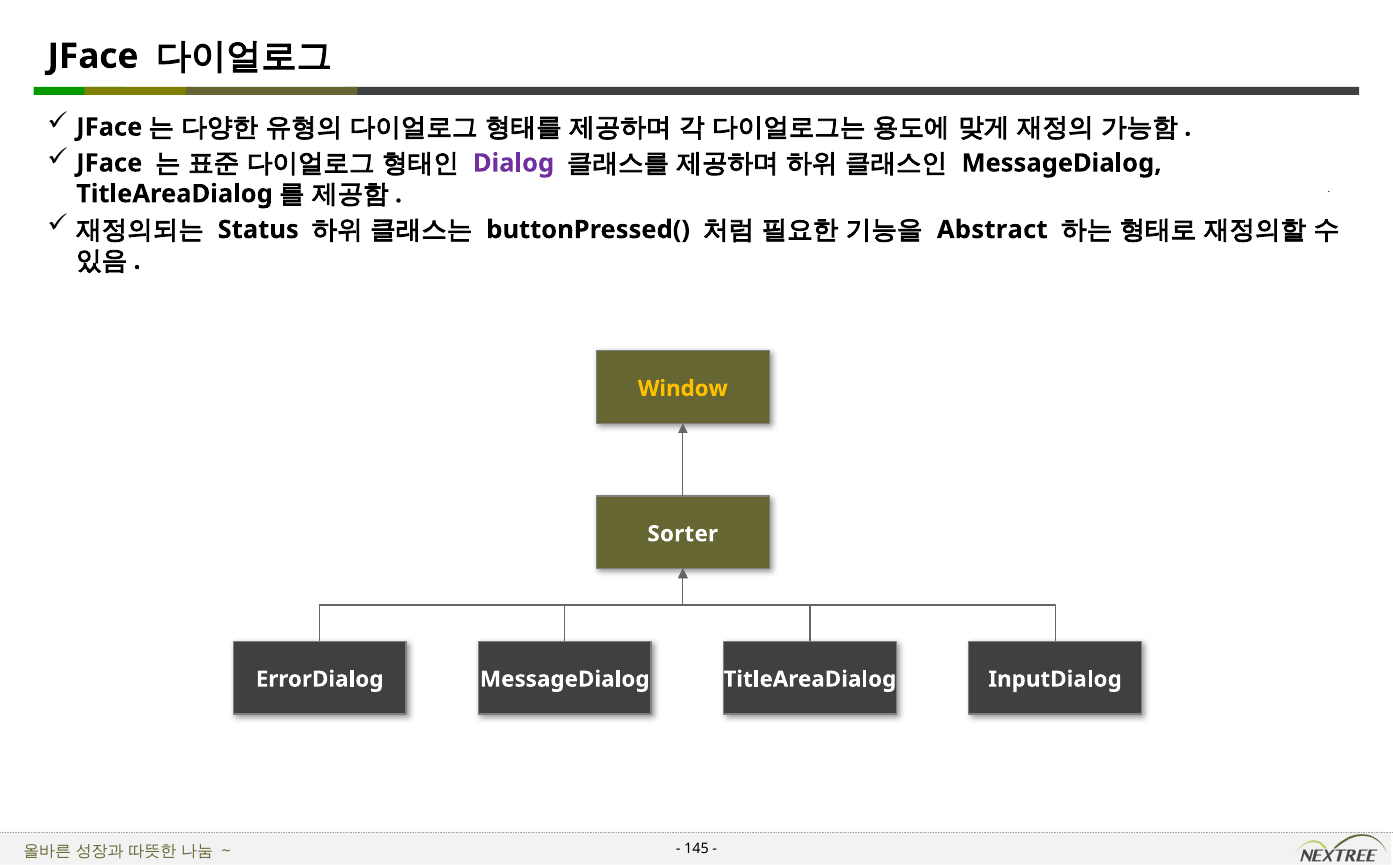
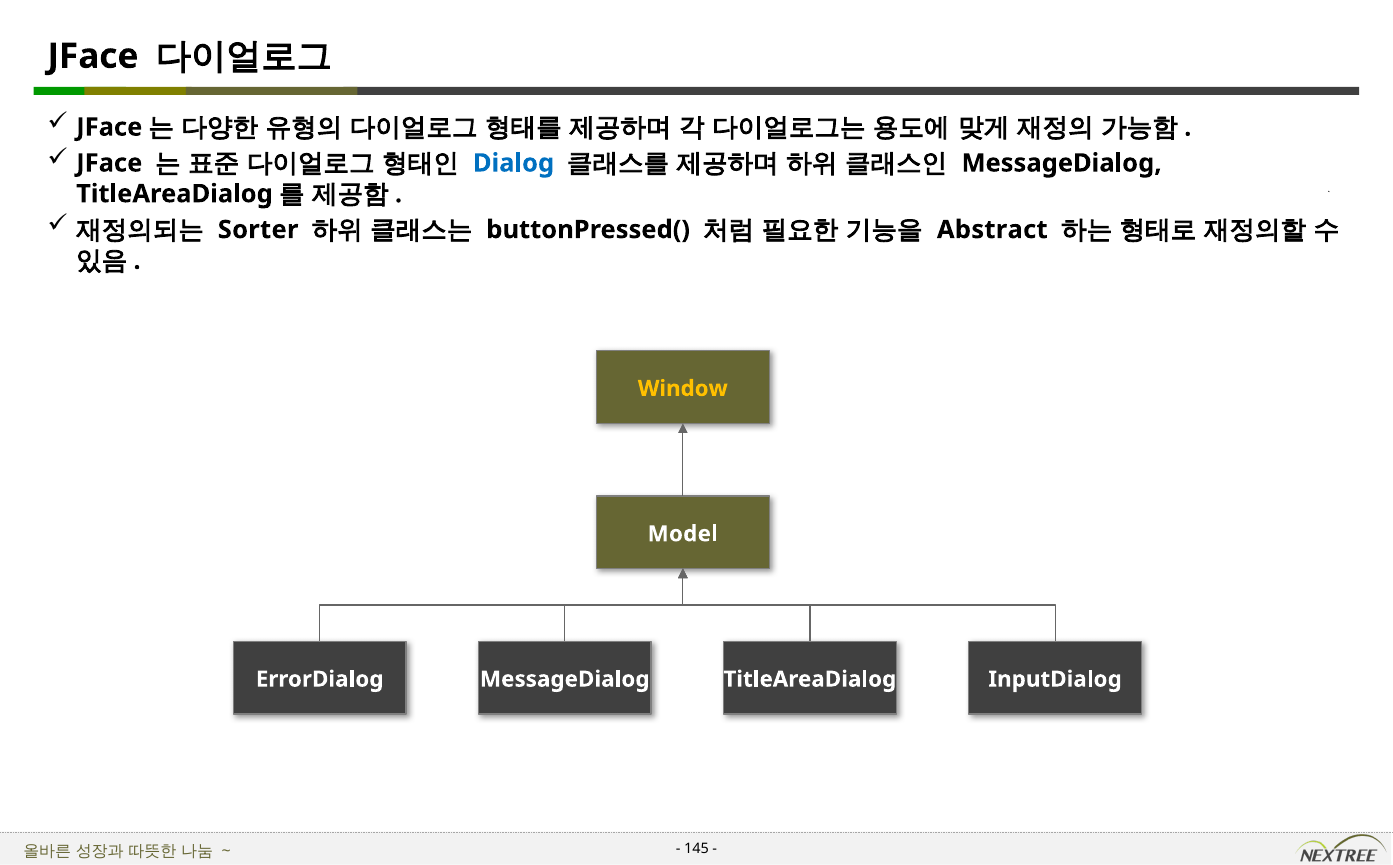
Dialog colour: purple -> blue (514, 163)
Status: Status -> Sorter (258, 230)
Sorter: Sorter -> Model (683, 534)
